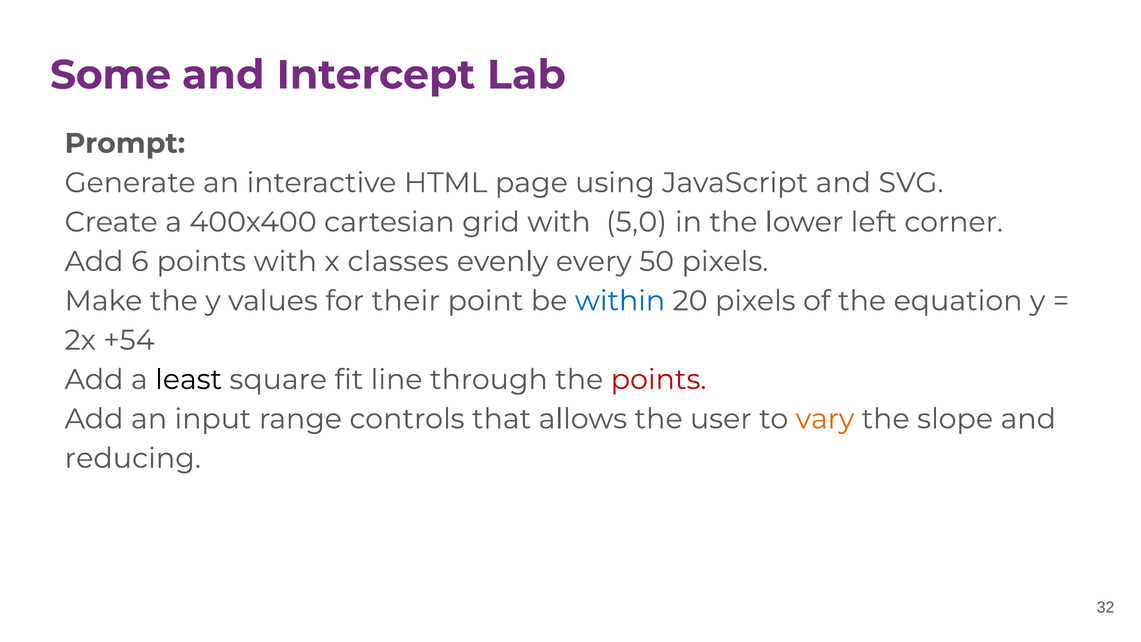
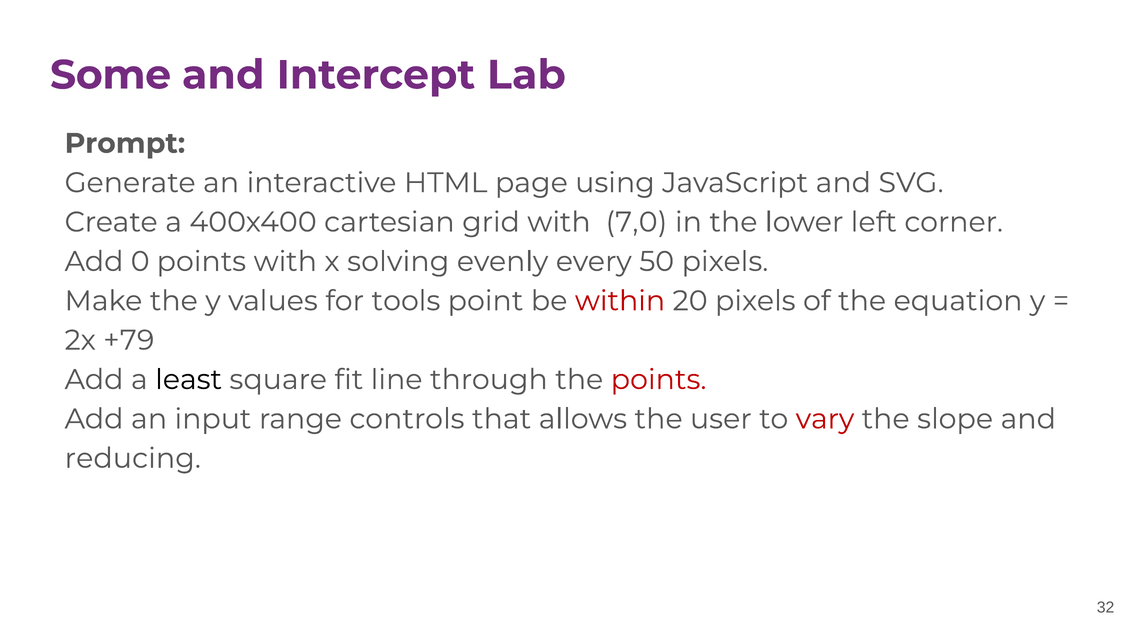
5,0: 5,0 -> 7,0 (636, 222)
6: 6 -> 0 (140, 261)
classes: classes -> solving (398, 261)
their: their -> tools (406, 301)
within colour: blue -> red (620, 301)
+54: +54 -> +79 (129, 340)
vary colour: orange -> red (825, 419)
